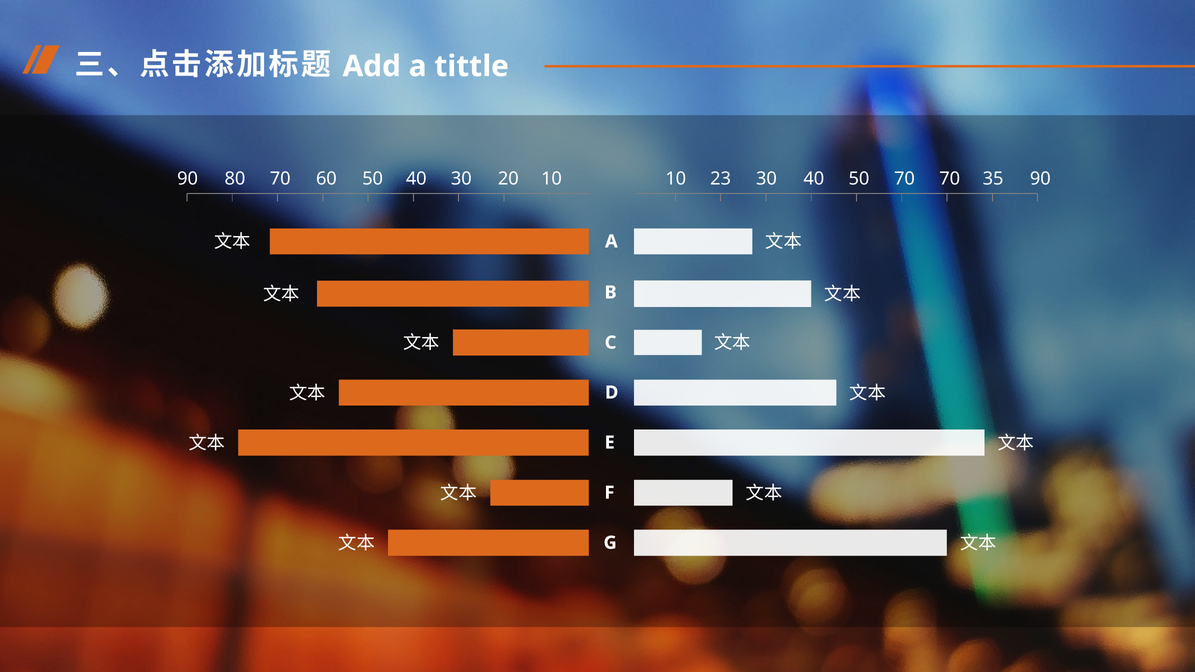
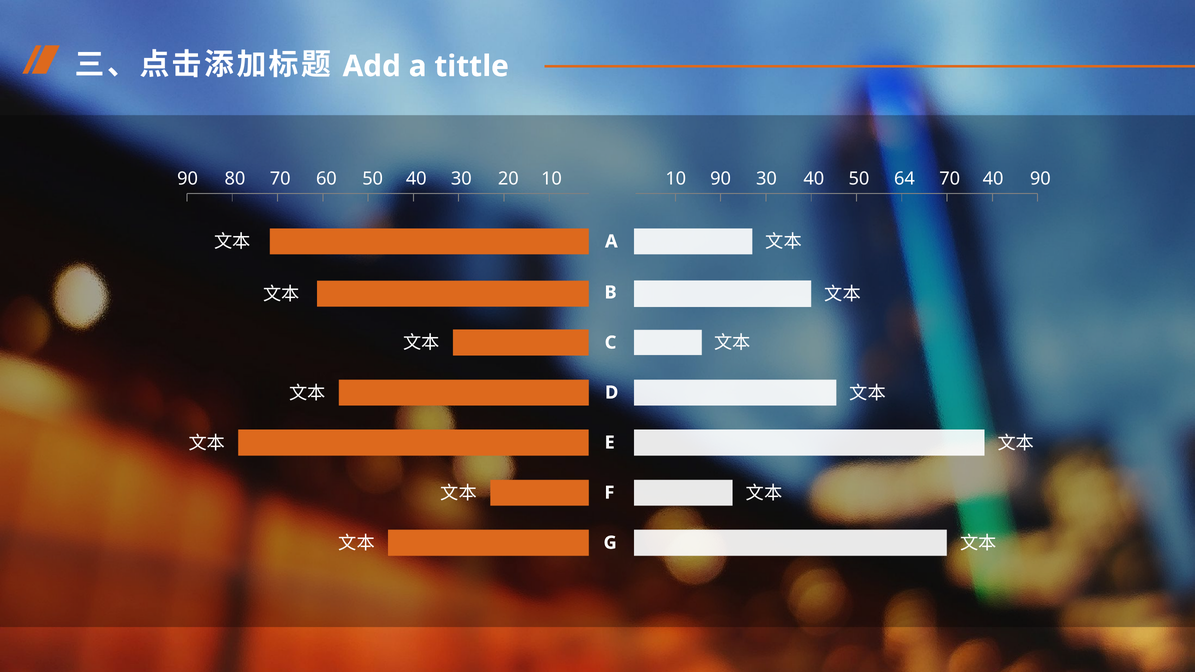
10 23: 23 -> 90 (721, 179)
50 70: 70 -> 64 (904, 179)
70 35: 35 -> 40 (993, 179)
